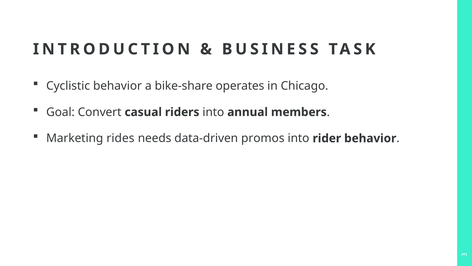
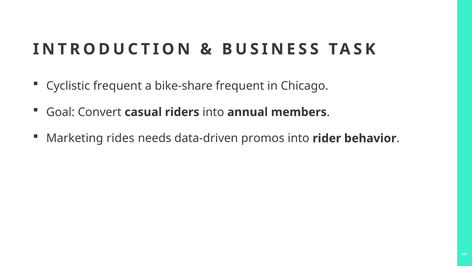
Cyclistic behavior: behavior -> frequent (117, 86)
bike-share operates: operates -> frequent (240, 86)
